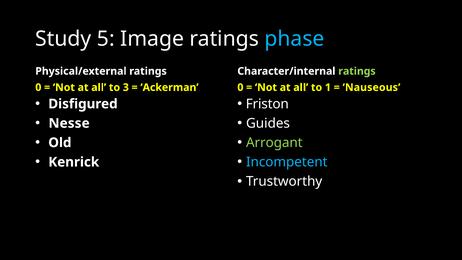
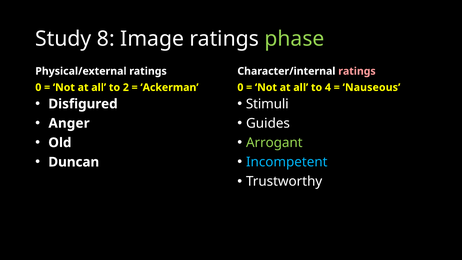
5: 5 -> 8 (106, 39)
phase colour: light blue -> light green (295, 39)
ratings colour: light green -> pink (357, 71)
3: 3 -> 2 (126, 87)
1: 1 -> 4 (328, 87)
Friston: Friston -> Stimuli (267, 104)
Nesse: Nesse -> Anger (69, 123)
Kenrick: Kenrick -> Duncan (74, 162)
